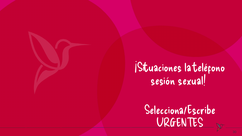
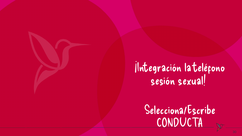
¡Situaciones: ¡Situaciones -> ¡Integración (158, 68)
URGENTES: URGENTES -> CONDUCTA (180, 123)
